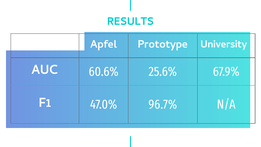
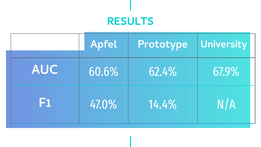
25.6%: 25.6% -> 62.4% (163, 71)
96.7%: 96.7% -> 14.4% (163, 104)
